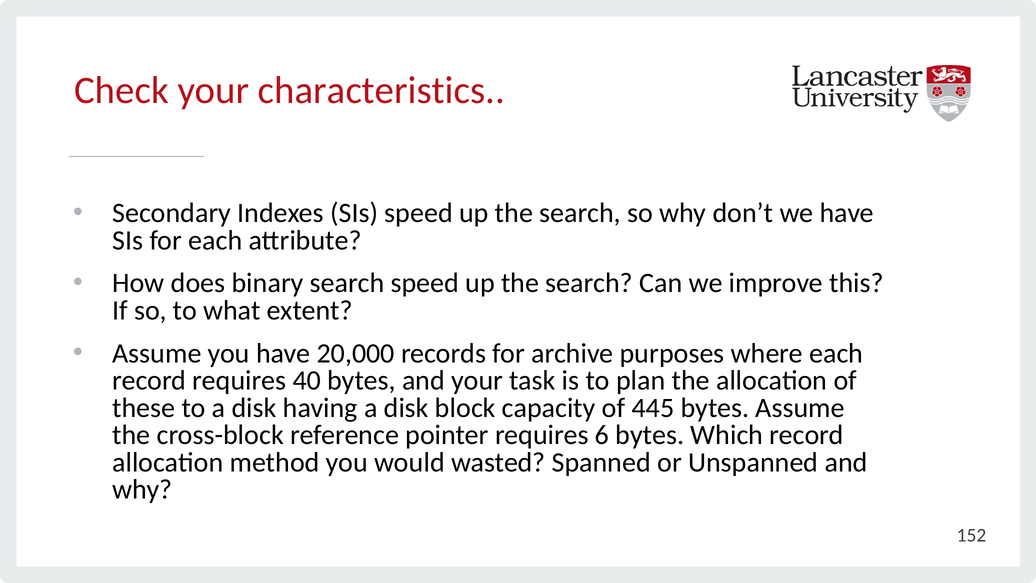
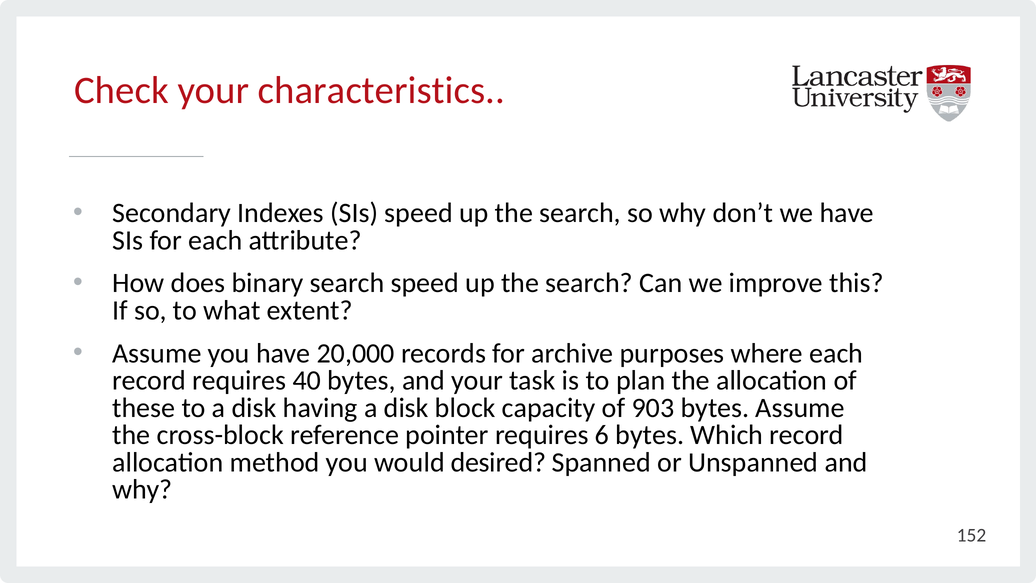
445: 445 -> 903 (653, 408)
wasted: wasted -> desired (498, 462)
